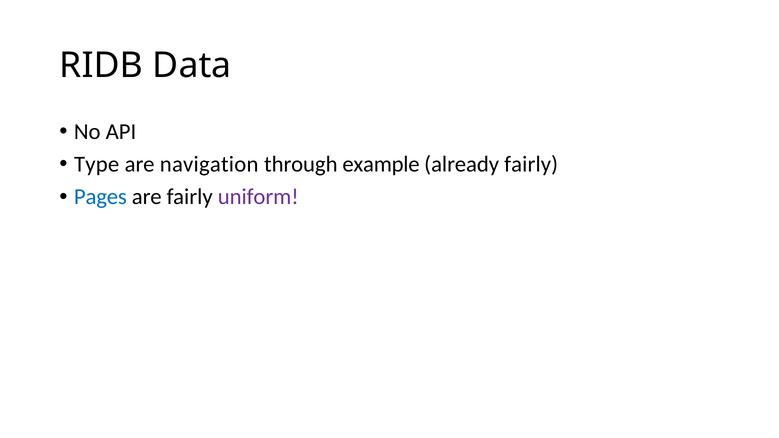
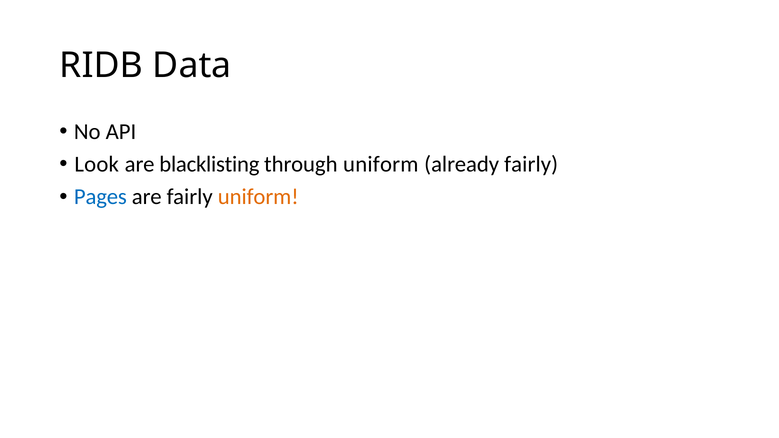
Type: Type -> Look (97, 164)
navigation: navigation -> blacklisting (209, 164)
through example: example -> uniform (381, 164)
uniform colour: purple -> orange (258, 197)
